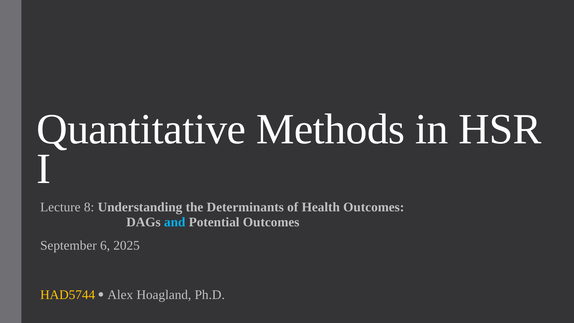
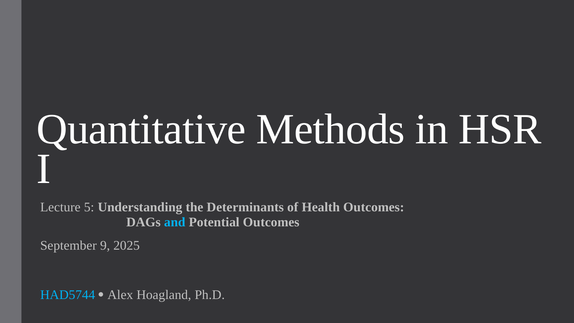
8: 8 -> 5 (89, 207)
6: 6 -> 9 (105, 245)
HAD5744 colour: yellow -> light blue (68, 295)
